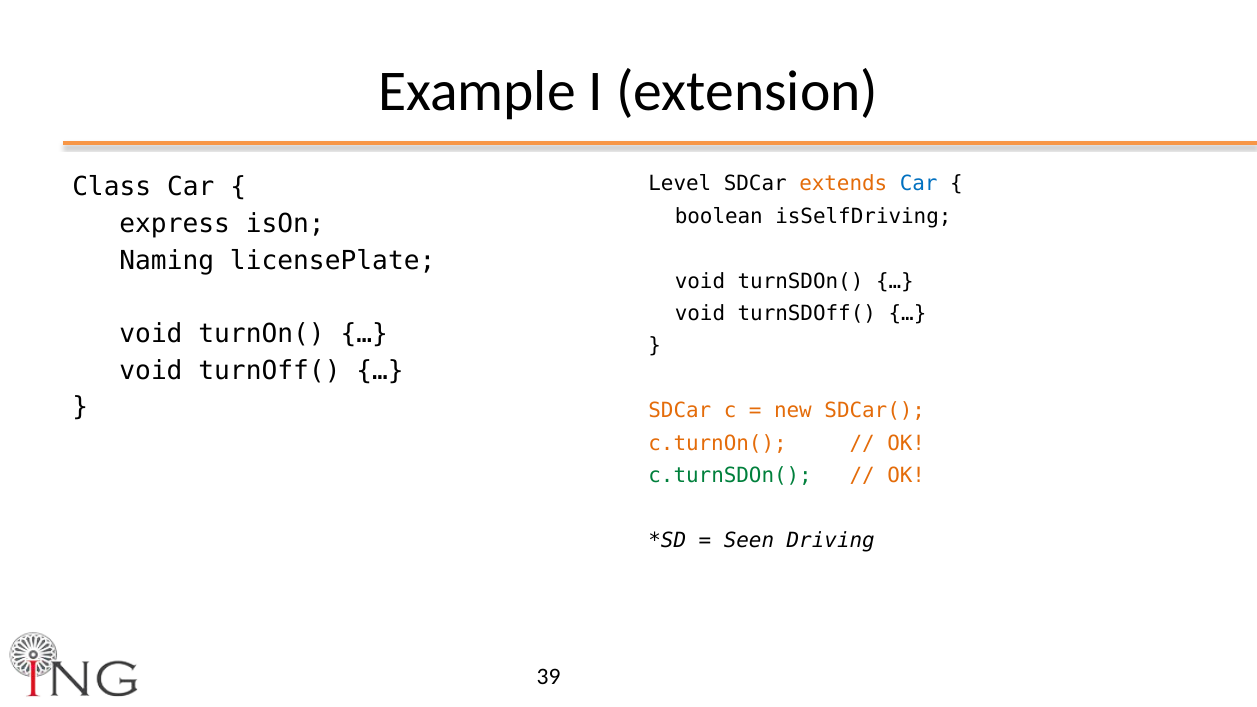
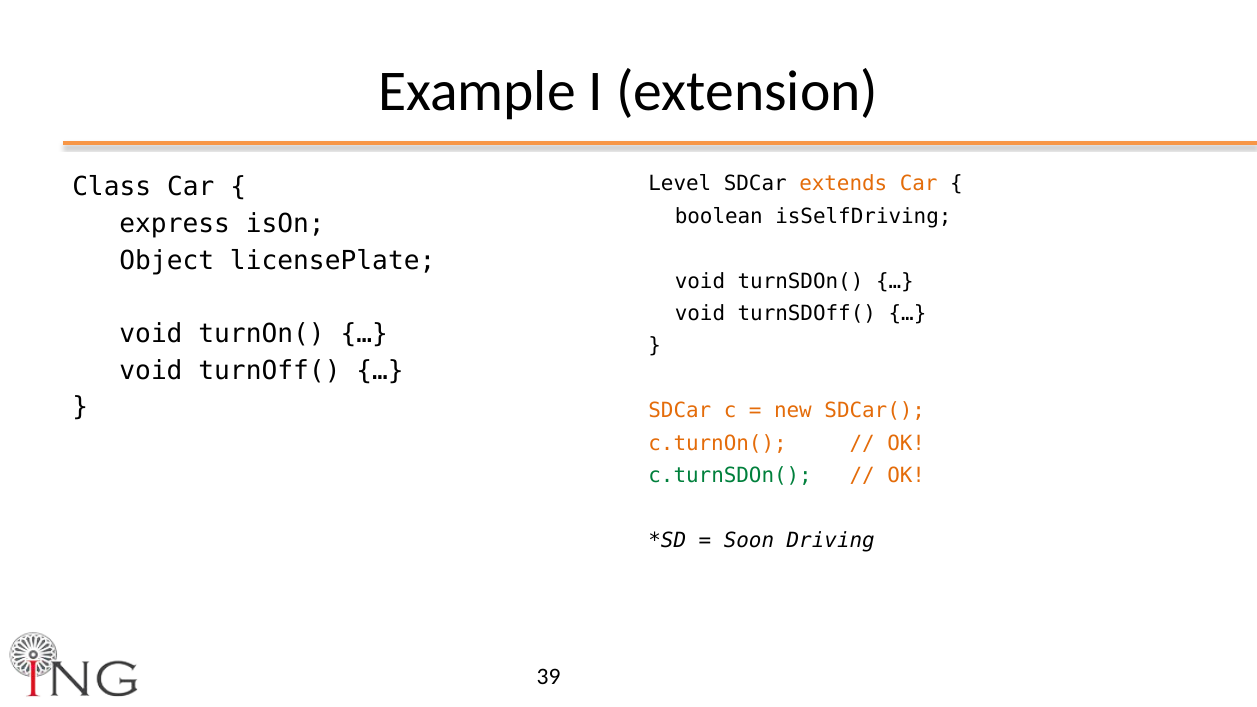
Car colour: blue -> orange (919, 184)
Naming: Naming -> Object (167, 261)
Seen: Seen -> Soon (749, 541)
